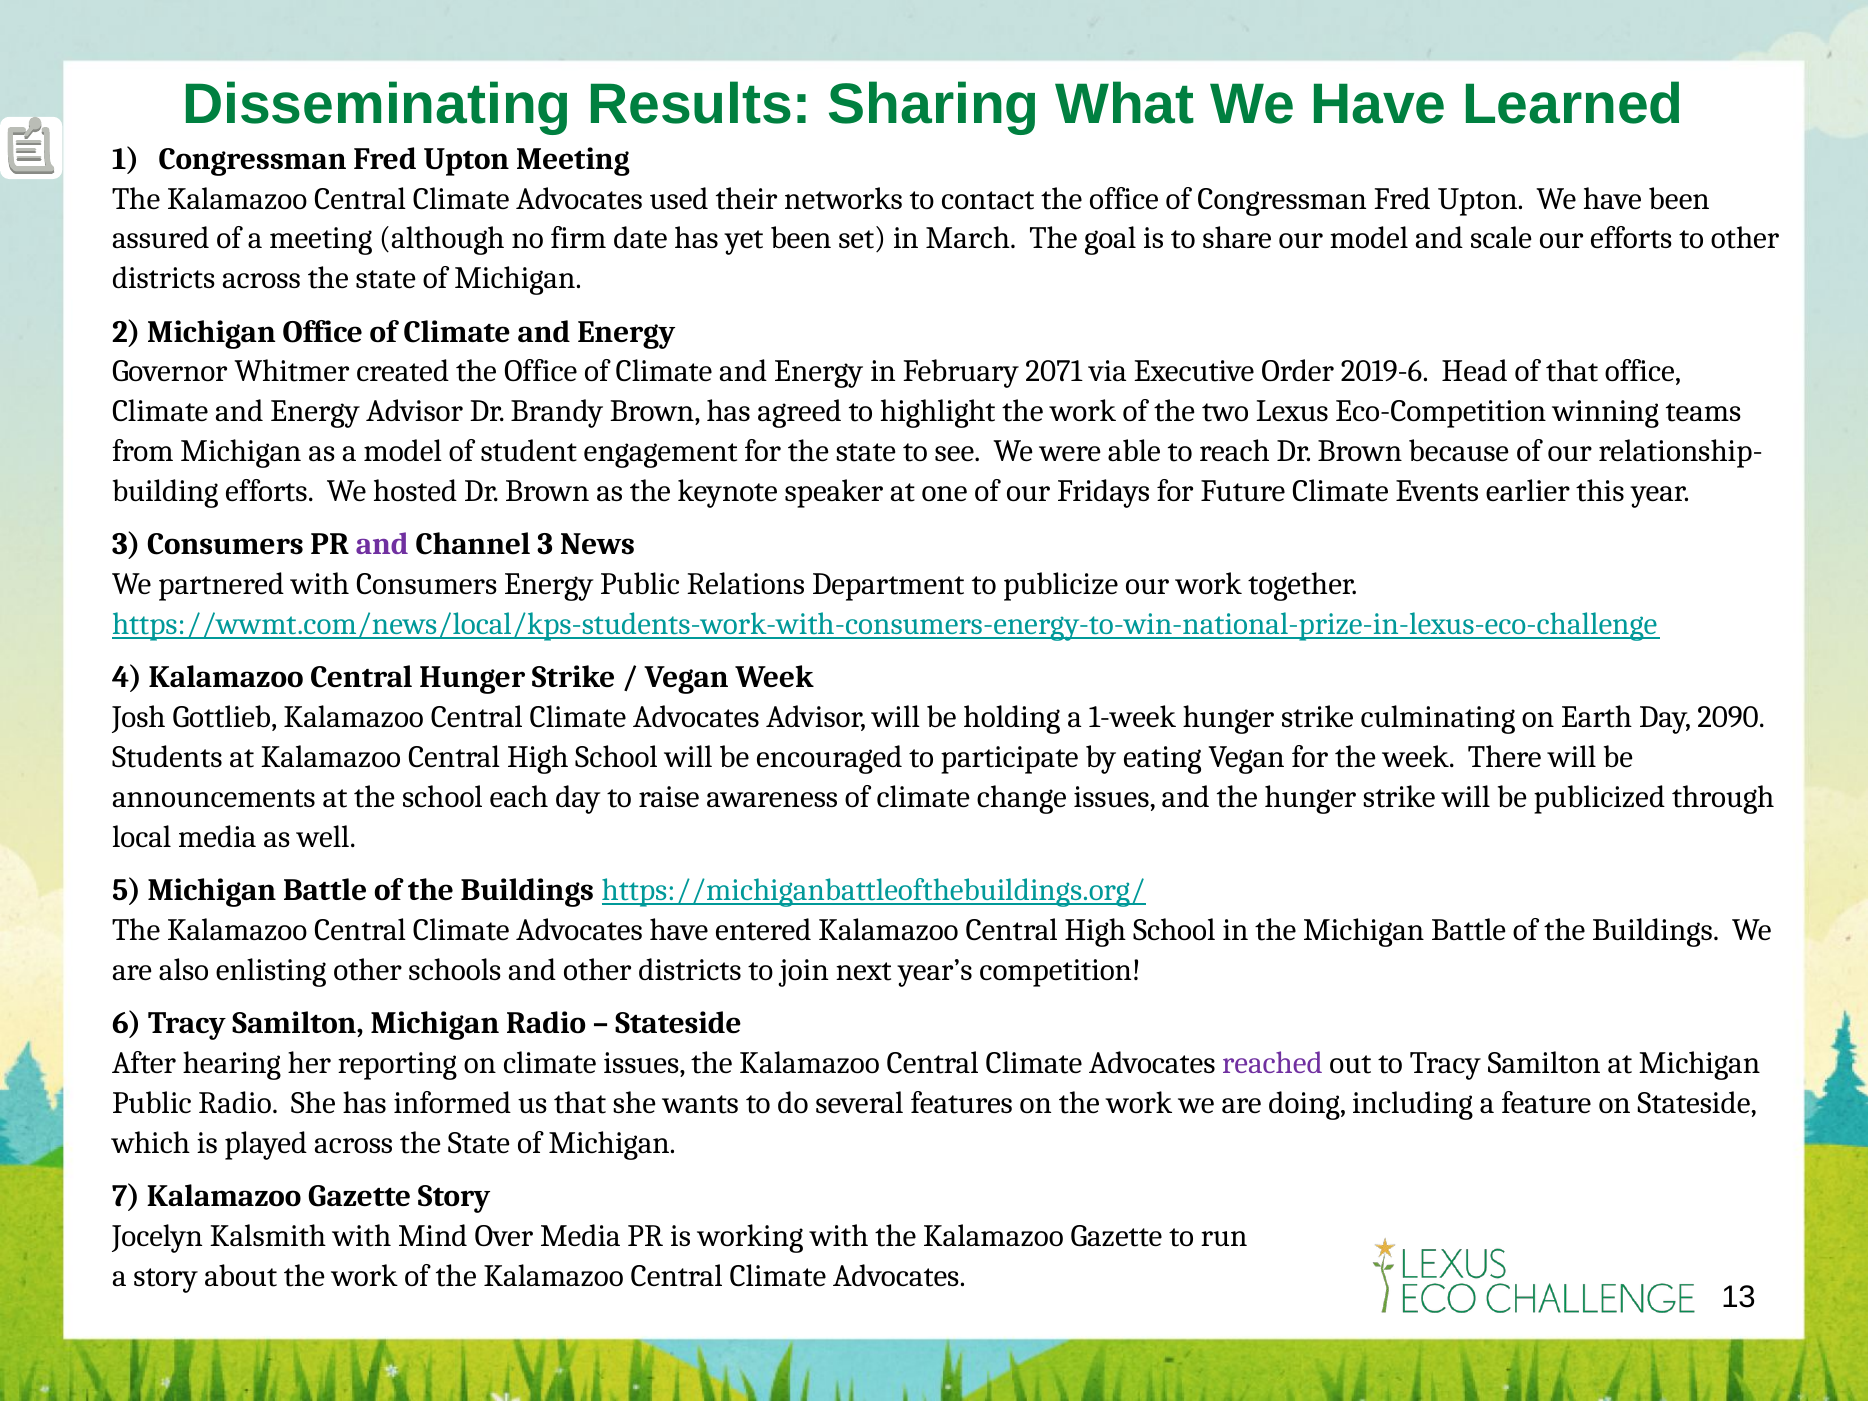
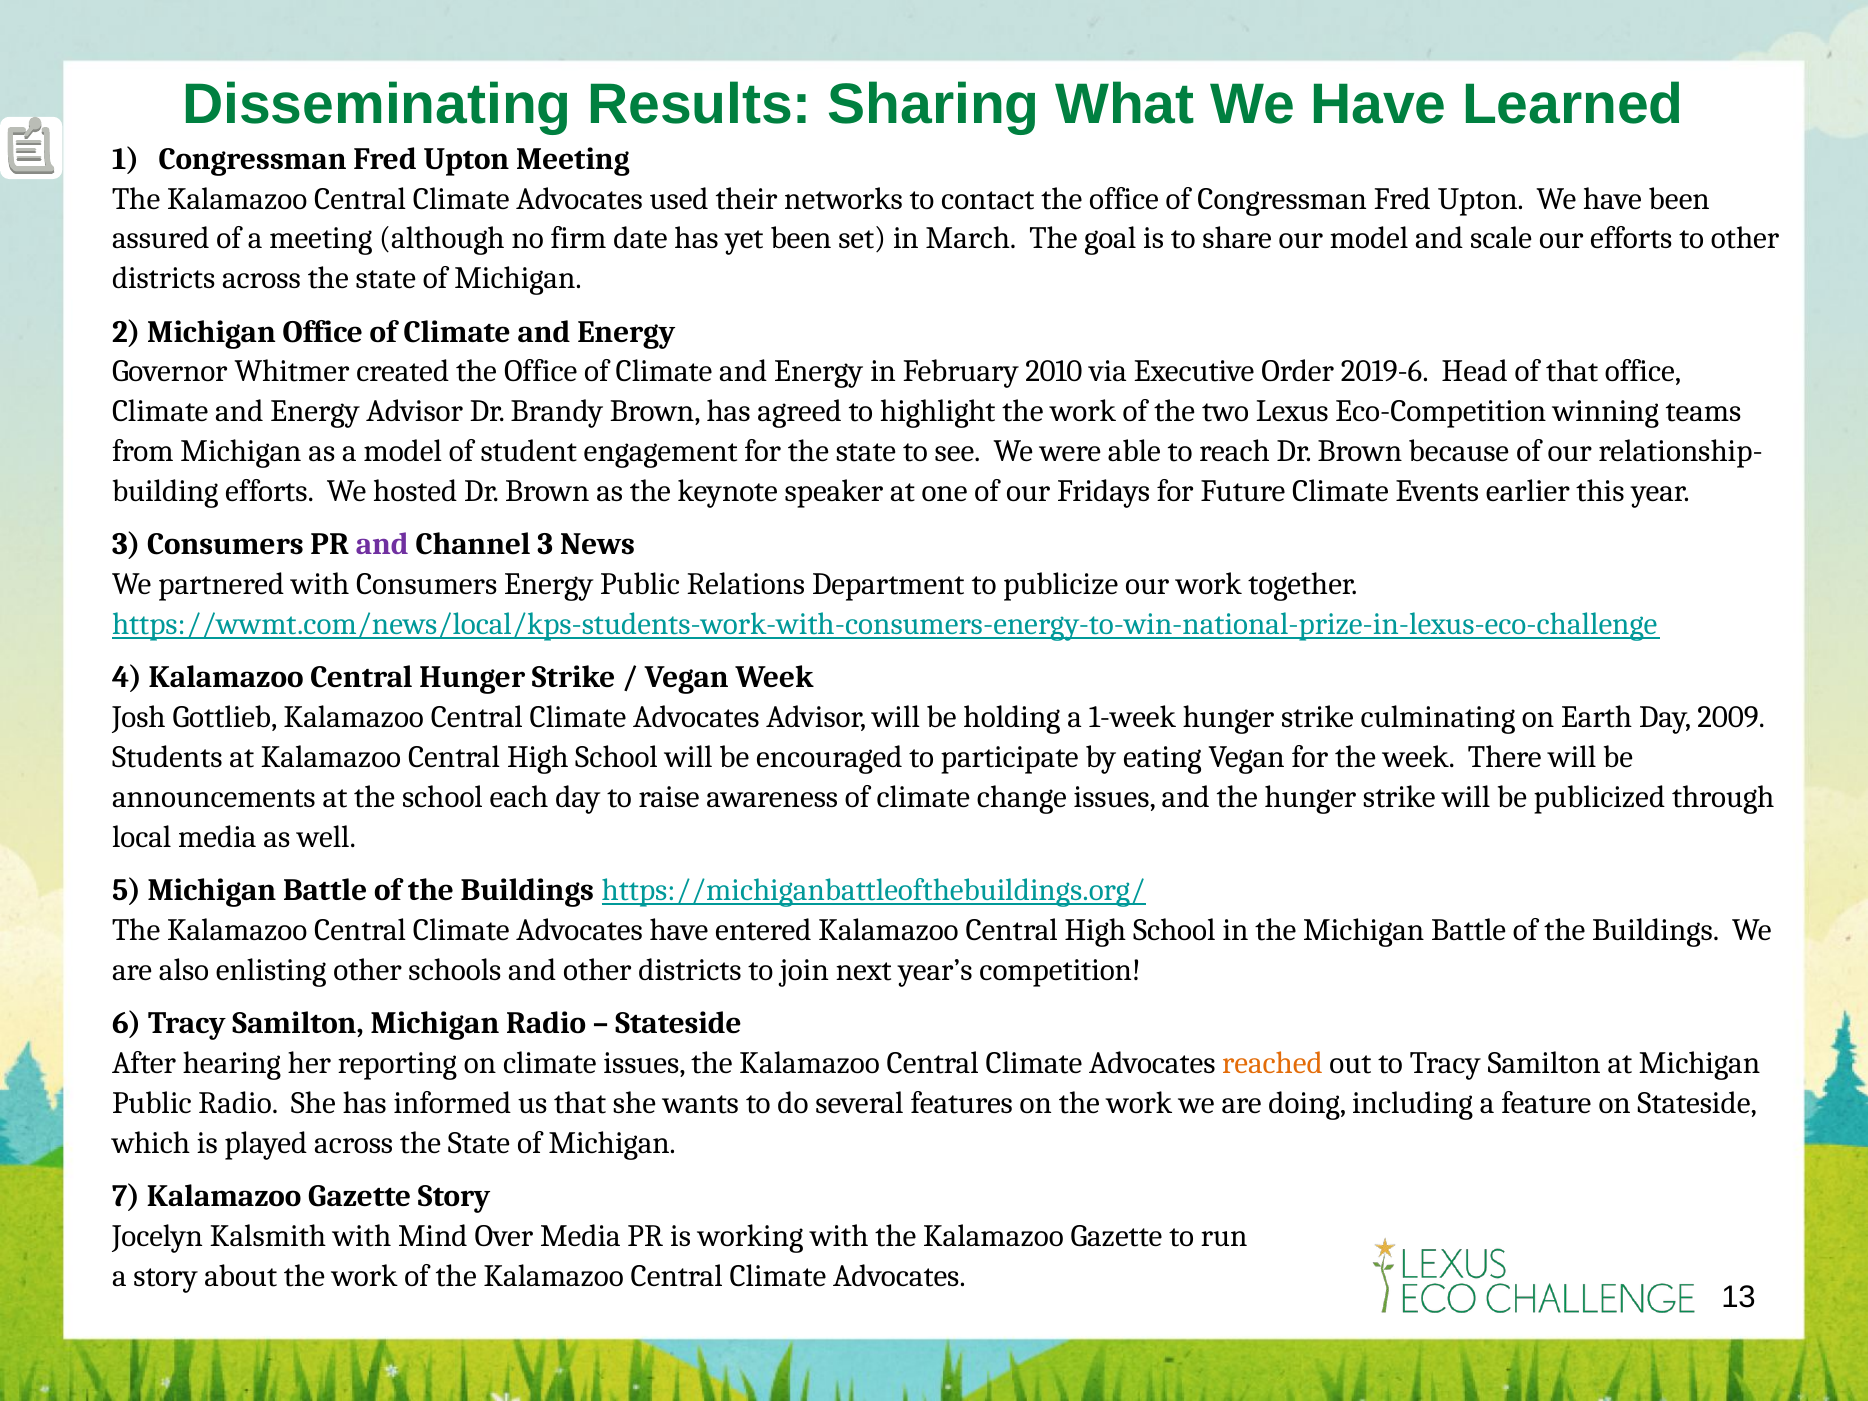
2071: 2071 -> 2010 (1054, 372)
2090: 2090 -> 2009 (1731, 718)
reached colour: purple -> orange (1272, 1064)
